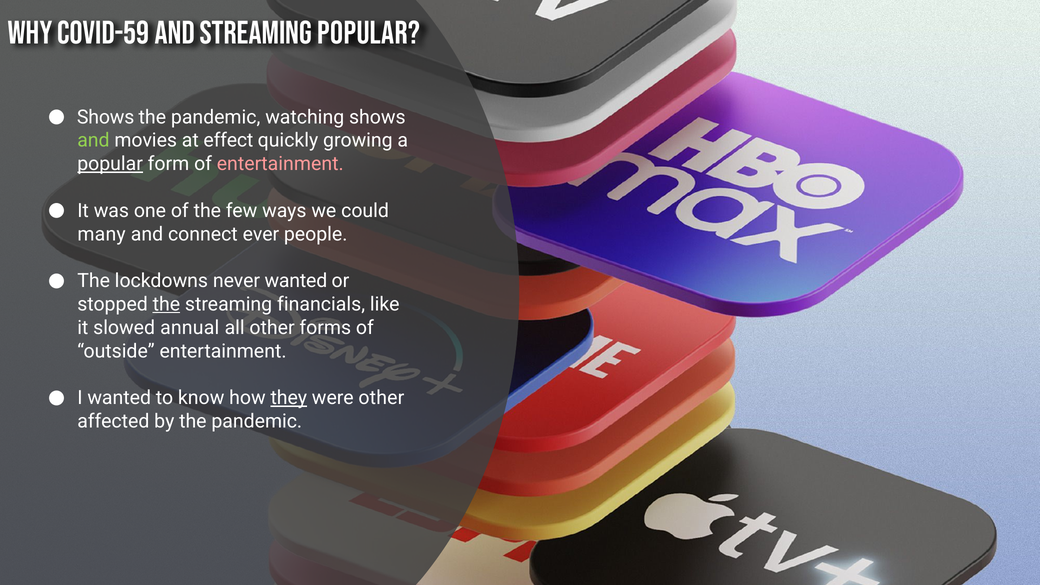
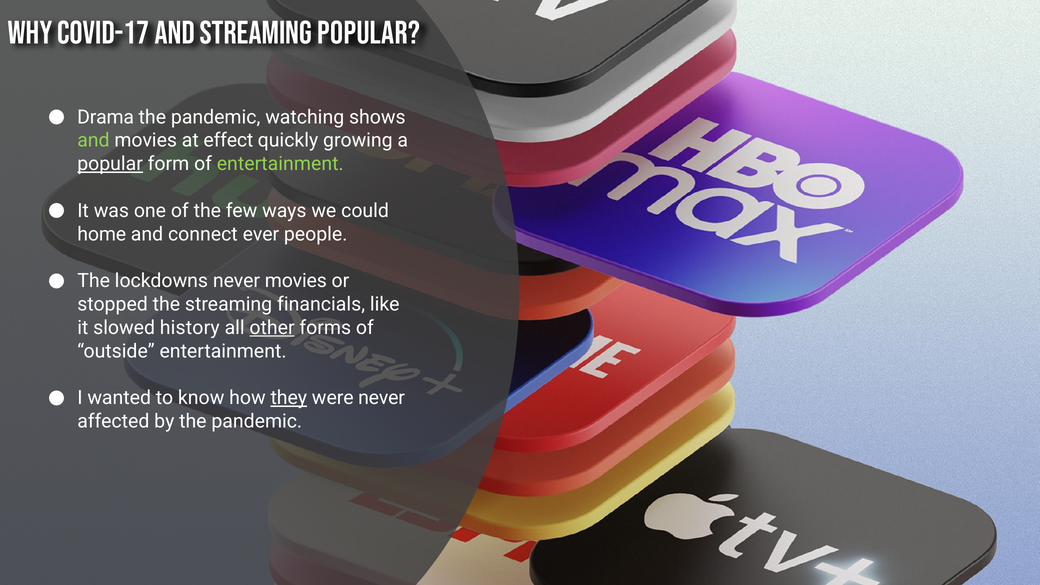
covid-59: covid-59 -> covid-17 (103, 33)
Shows: Shows -> Drama (106, 117)
entertainment colour: pink -> light green (280, 164)
many: many -> home (102, 234)
never wanted: wanted -> movies (296, 281)
the underline: present -> none (166, 304)
annual: annual -> history (190, 328)
other underline: none -> present (272, 328)
were other: other -> never (382, 398)
